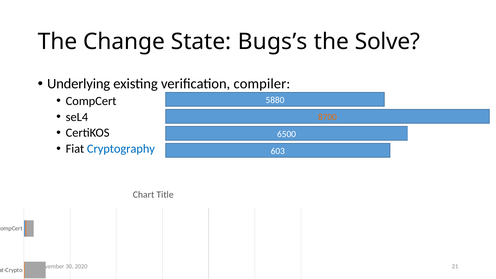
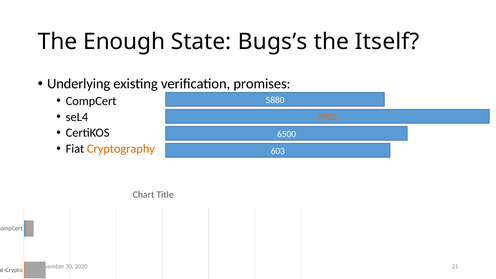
Change: Change -> Enough (124, 42)
Solve: Solve -> Itself (387, 42)
compiler: compiler -> promises (262, 84)
Cryptography colour: blue -> orange (121, 149)
